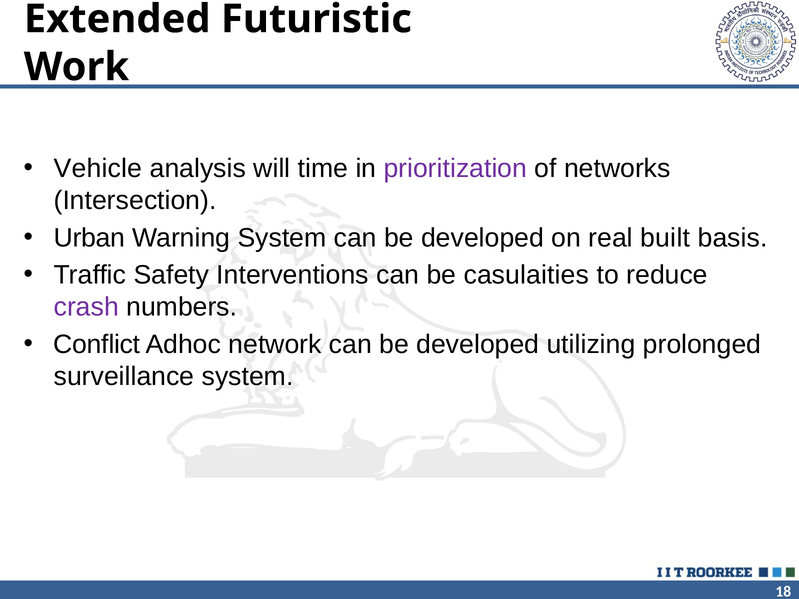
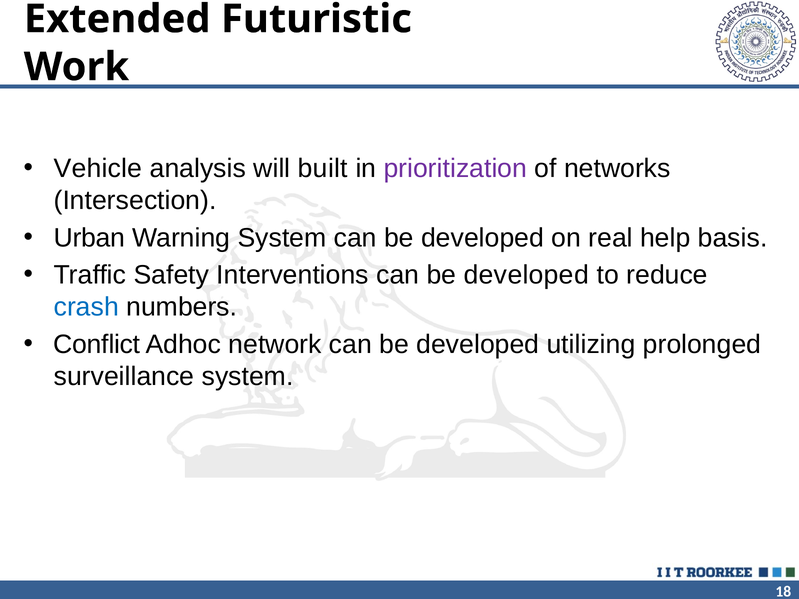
time: time -> built (323, 169)
built: built -> help (665, 238)
Interventions can be casulaities: casulaities -> developed (526, 275)
crash colour: purple -> blue (86, 307)
